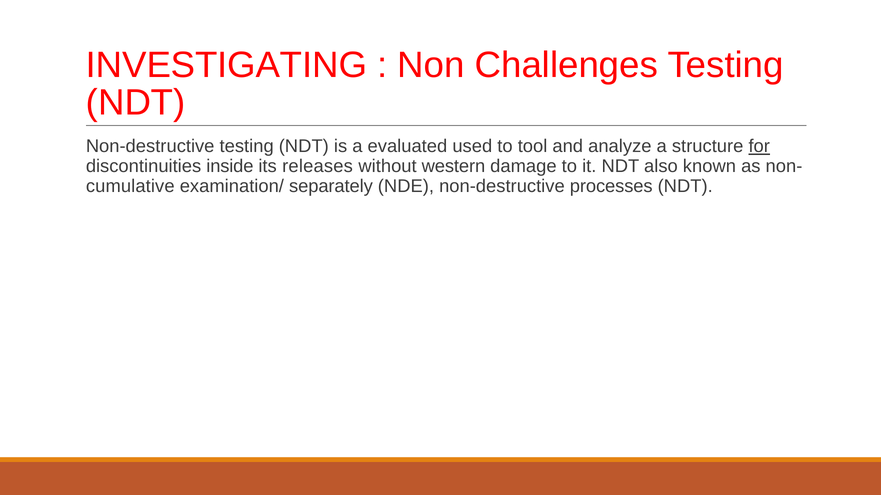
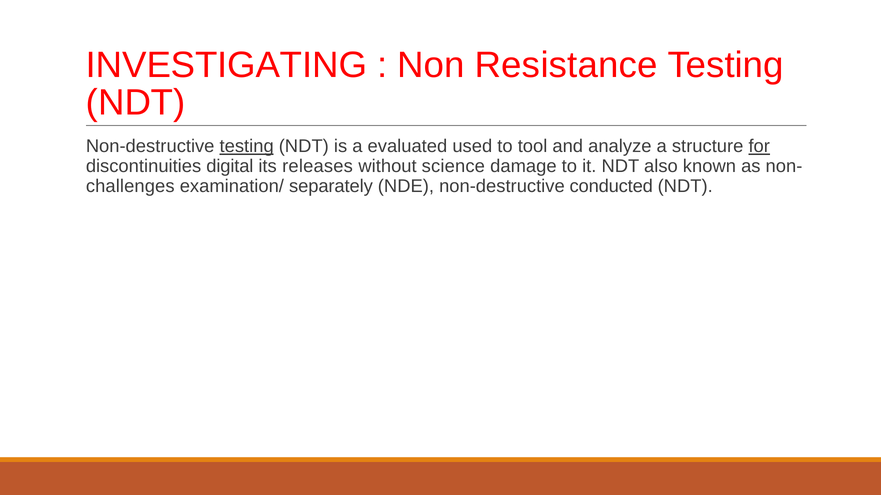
Challenges: Challenges -> Resistance (566, 65)
testing underline: none -> present (247, 147)
inside: inside -> digital (230, 166)
western: western -> science (453, 166)
cumulative: cumulative -> challenges (130, 186)
processes: processes -> conducted (611, 186)
